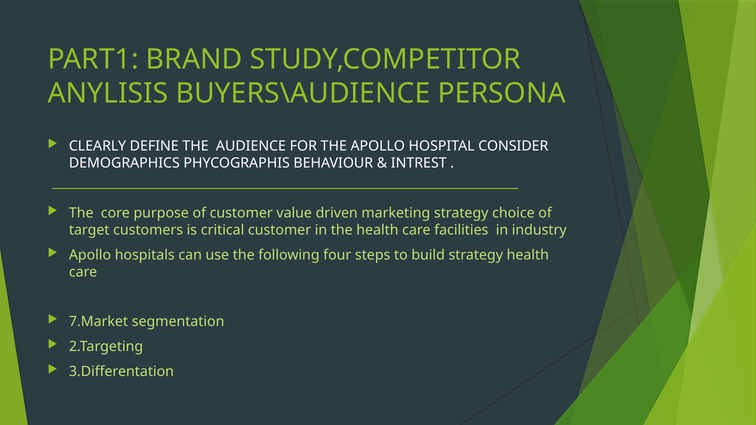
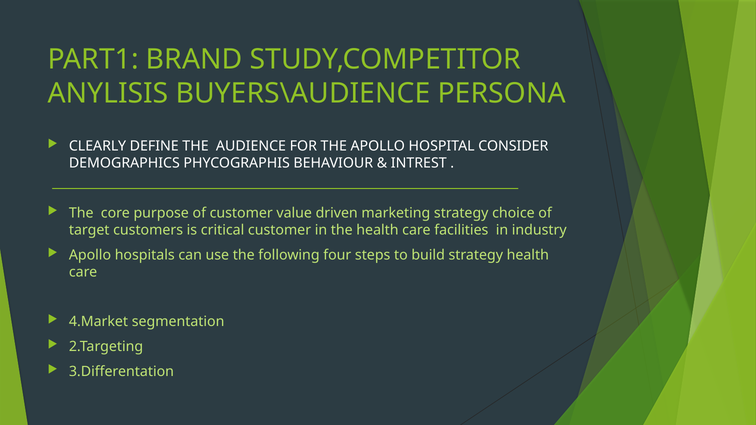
7.Market: 7.Market -> 4.Market (99, 322)
